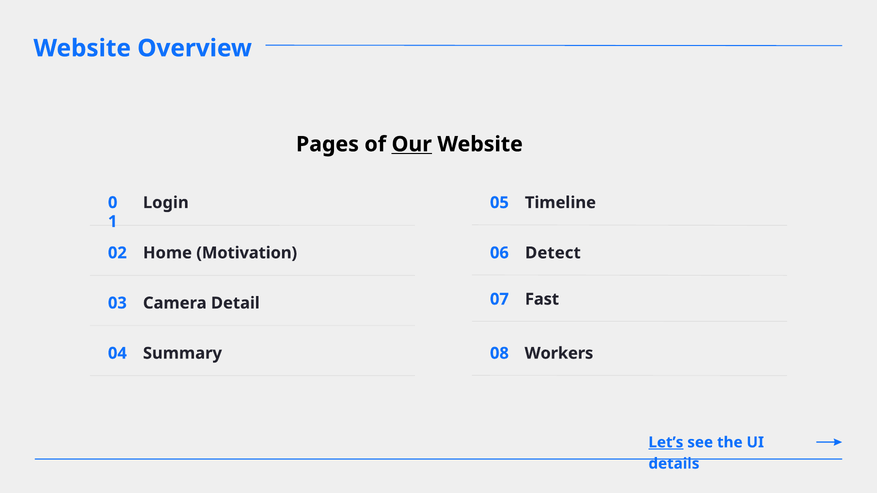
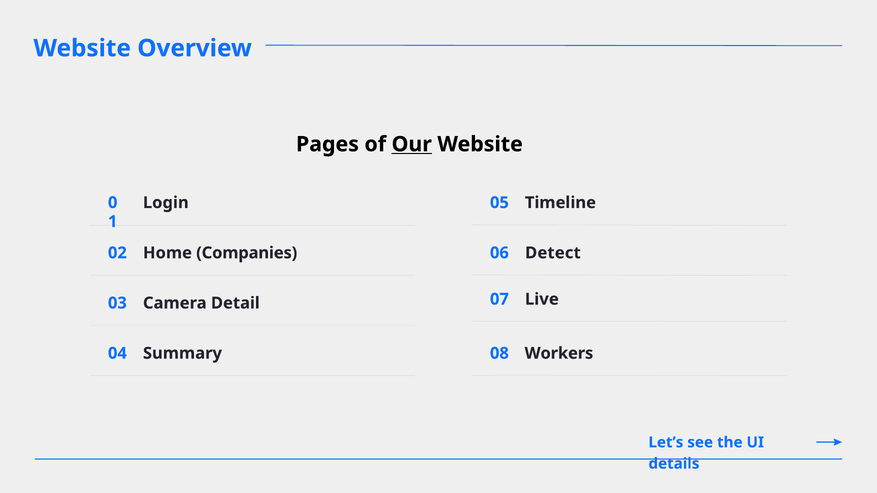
Motivation: Motivation -> Companies (247, 253)
Fast: Fast -> Live (542, 299)
Let’s underline: present -> none (666, 443)
